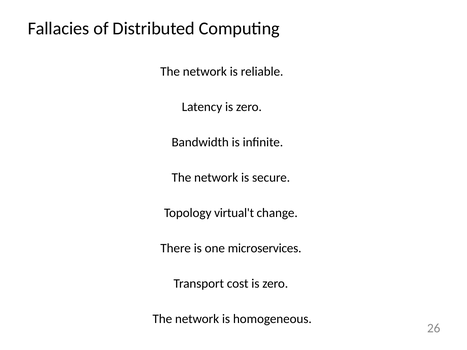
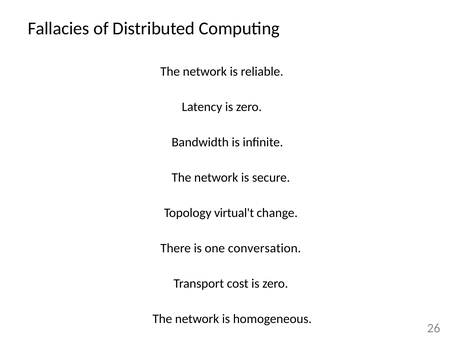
microservices: microservices -> conversation (264, 248)
